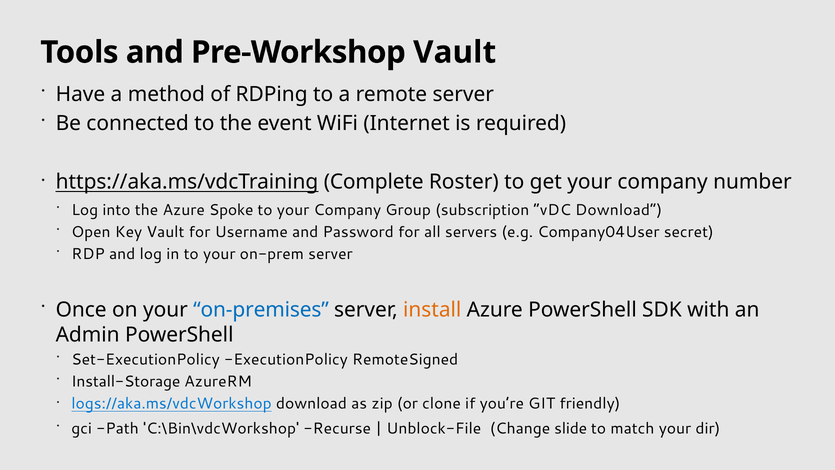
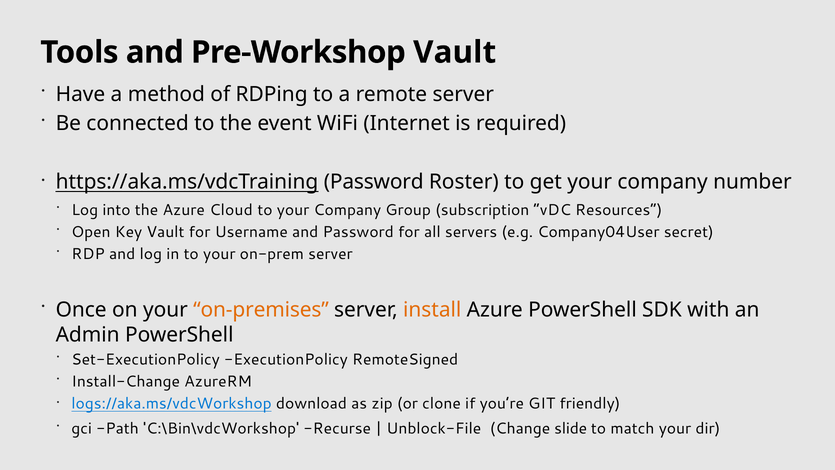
https://aka.ms/vdcTraining Complete: Complete -> Password (374, 182)
Spoke: Spoke -> Cloud (231, 210)
vDC Download: Download -> Resources (619, 210)
on-premises colour: blue -> orange (261, 310)
Install-Storage: Install-Storage -> Install-Change (126, 381)
